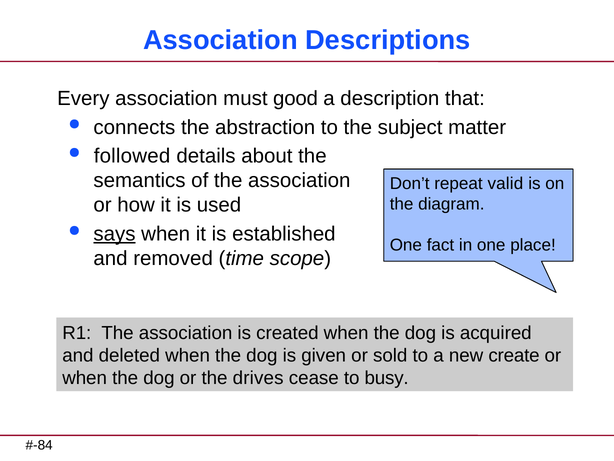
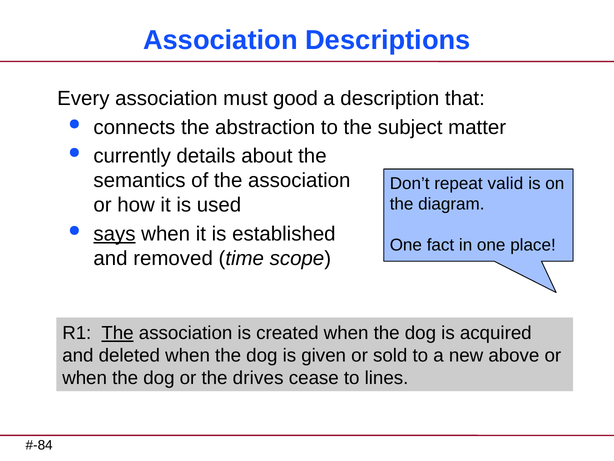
followed: followed -> currently (132, 156)
The underline: none -> present (118, 333)
create: create -> above (514, 355)
busy: busy -> lines (387, 378)
